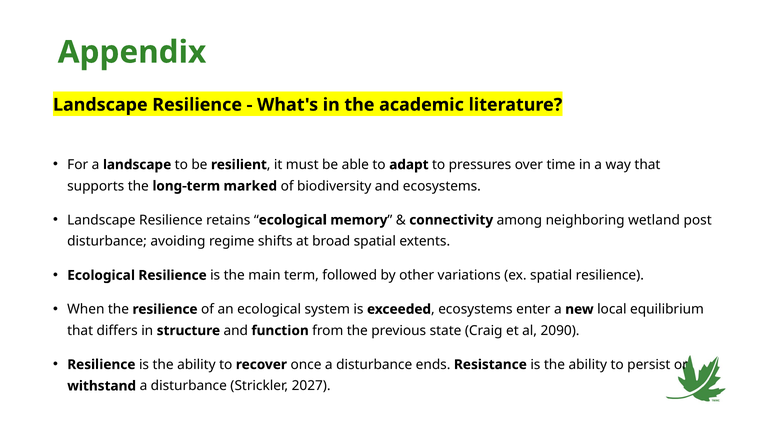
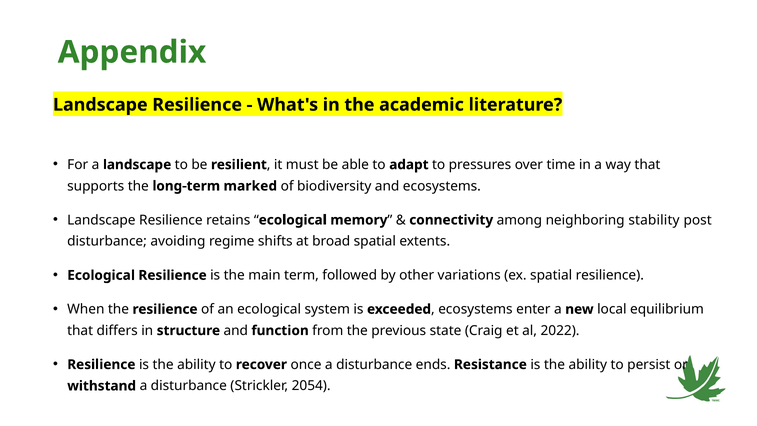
wetland: wetland -> stability (654, 220)
2090: 2090 -> 2022 (560, 330)
2027: 2027 -> 2054 (311, 386)
